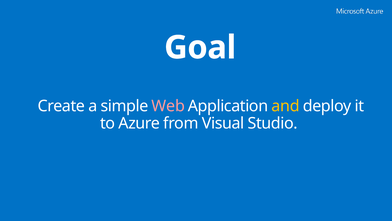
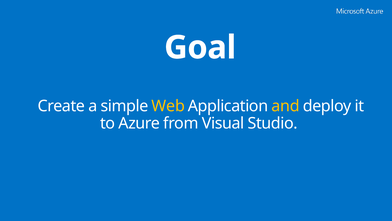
Web colour: pink -> yellow (168, 106)
